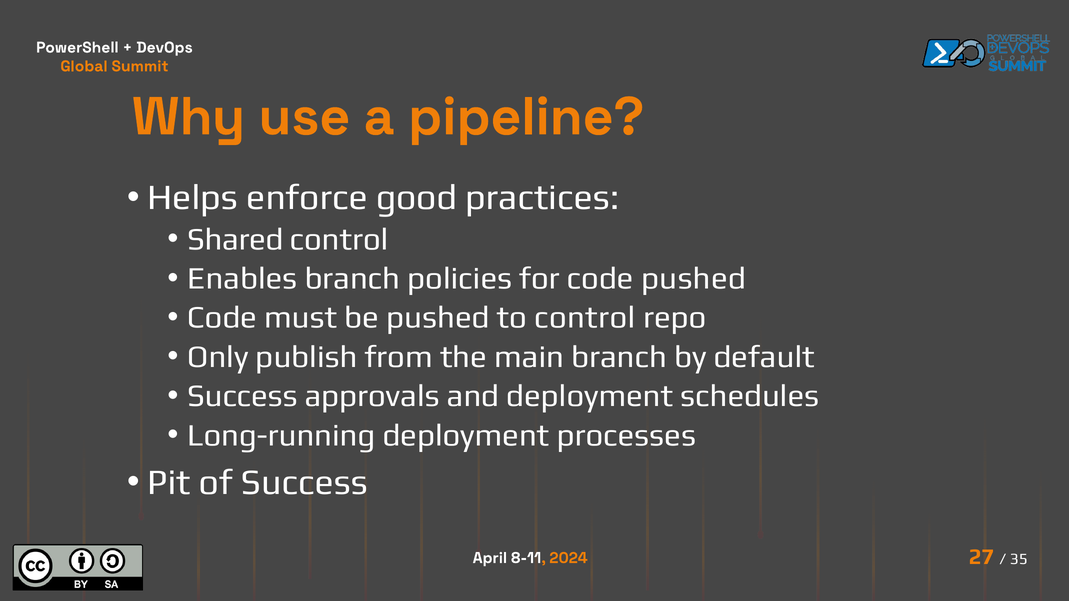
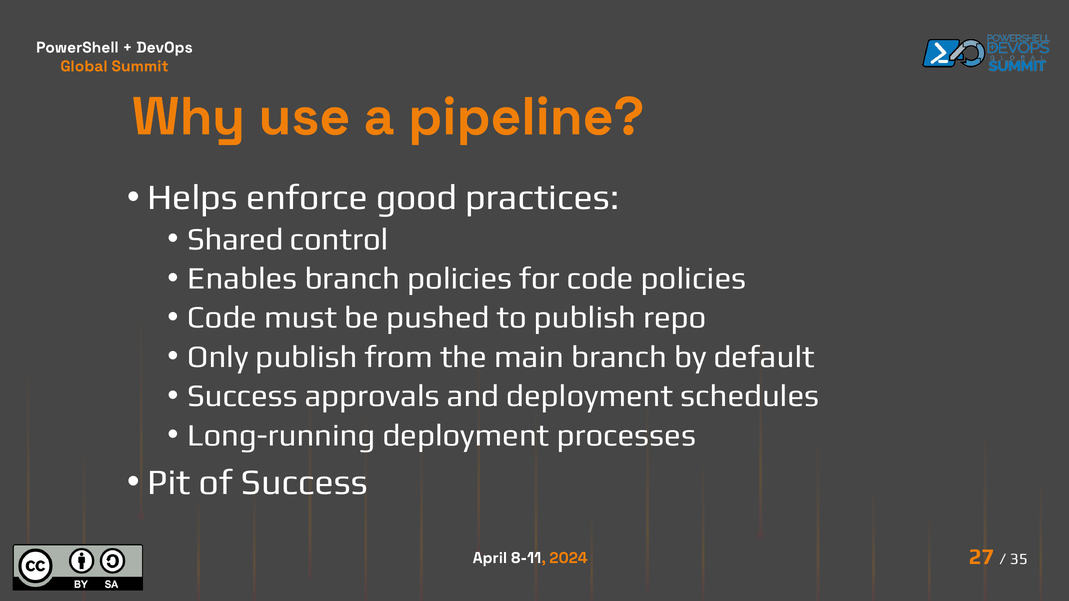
code pushed: pushed -> policies (694, 279)
to control: control -> publish (585, 318)
